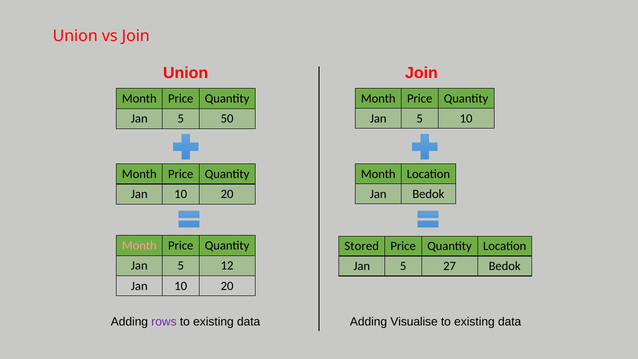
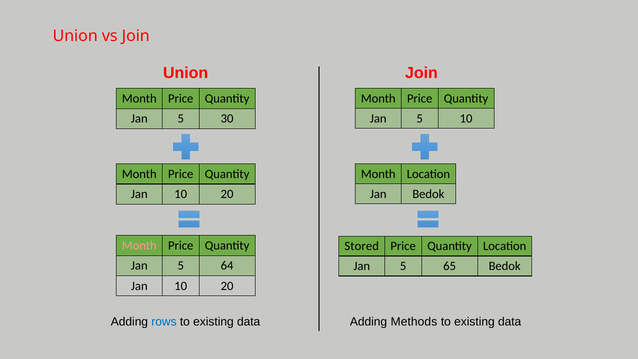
50: 50 -> 30 (227, 119)
12: 12 -> 64 (227, 266)
27: 27 -> 65 (450, 266)
rows colour: purple -> blue (164, 322)
Visualise: Visualise -> Methods (414, 322)
